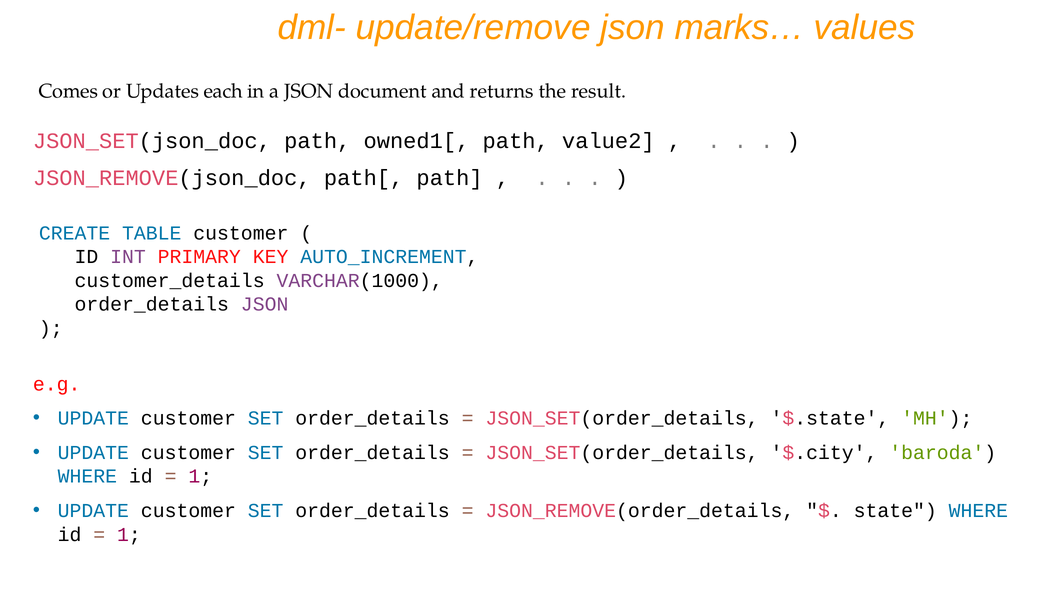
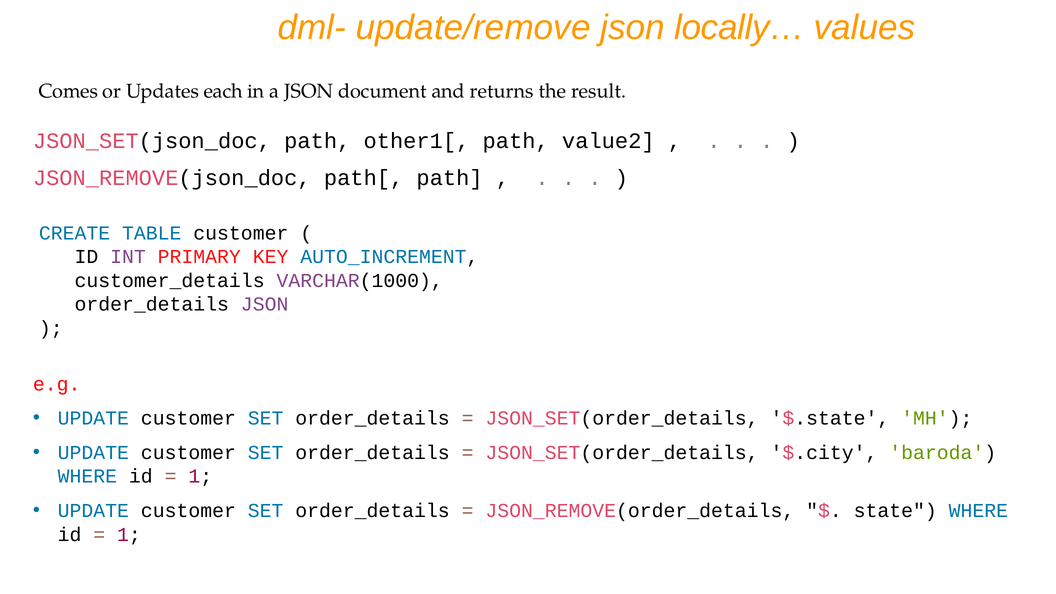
marks…: marks… -> locally… (740, 27)
owned1[: owned1[ -> other1[ (416, 141)
